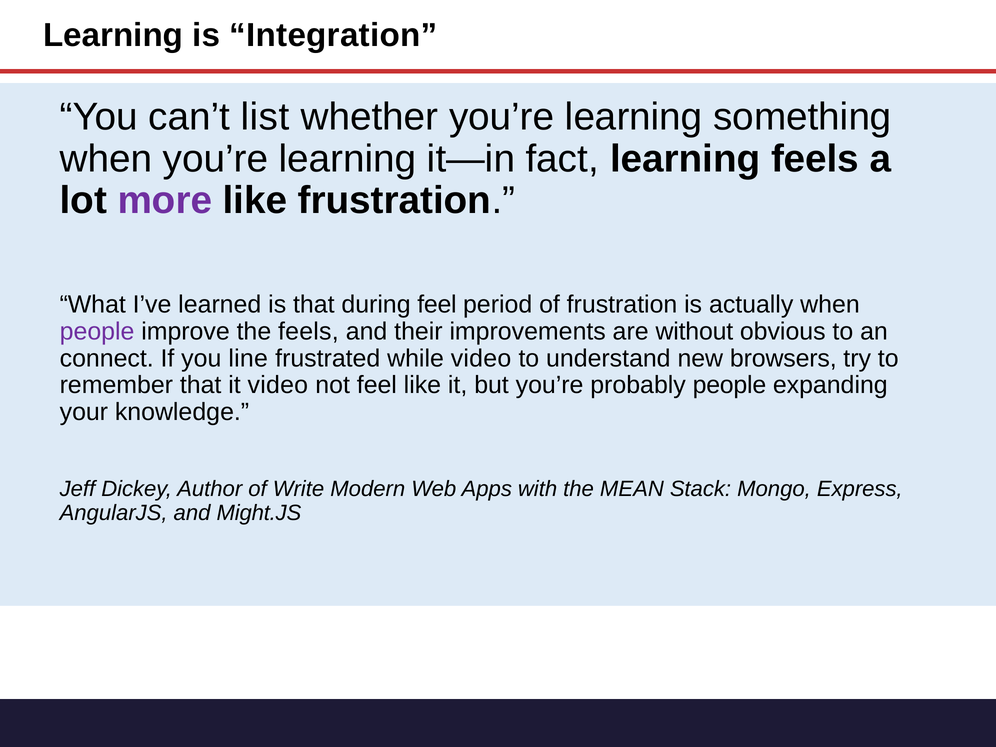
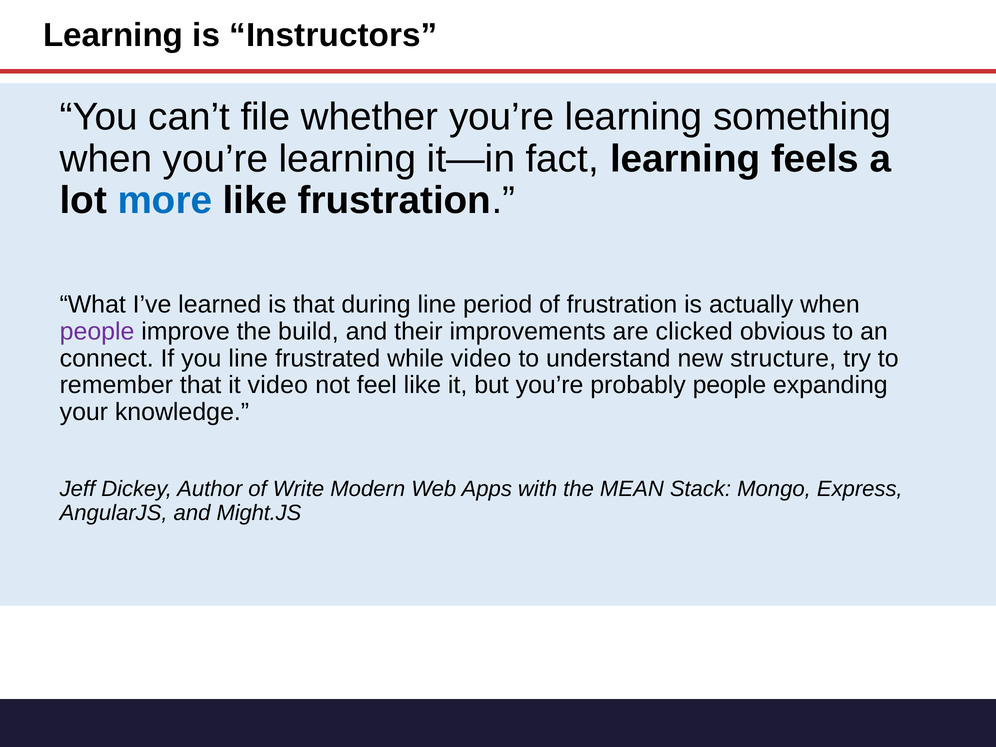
Integration: Integration -> Instructors (333, 35)
list: list -> file (265, 117)
more colour: purple -> blue (165, 201)
during feel: feel -> line (437, 305)
the feels: feels -> build (308, 331)
without: without -> clicked (694, 331)
browsers: browsers -> structure (783, 358)
